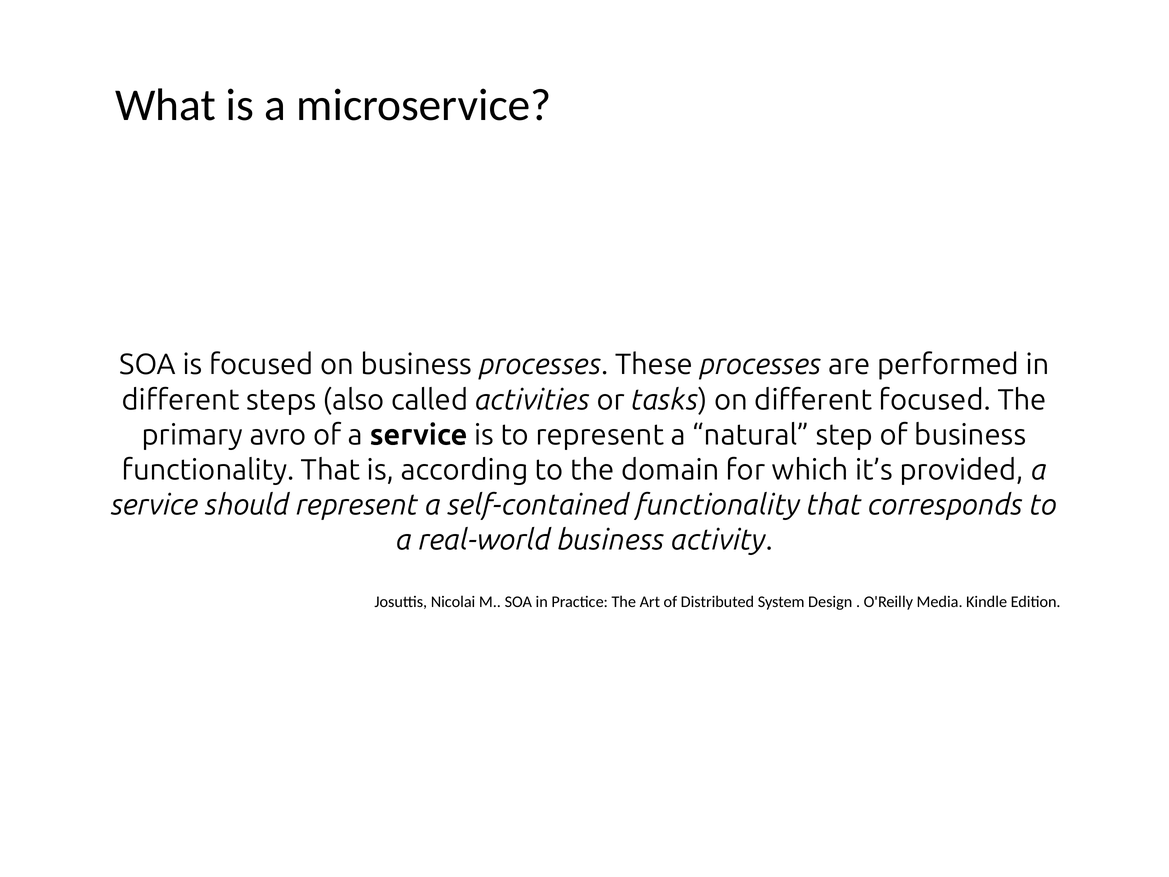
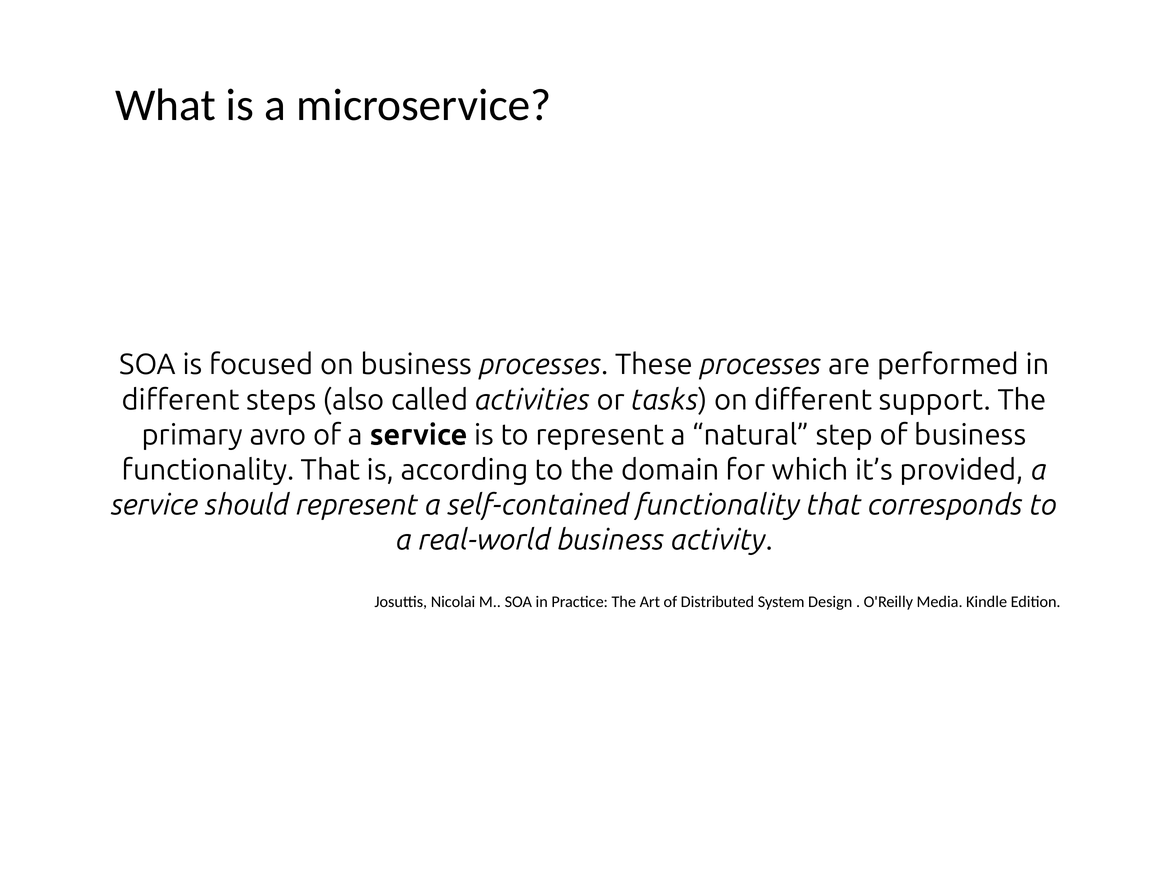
different focused: focused -> support (935, 400)
